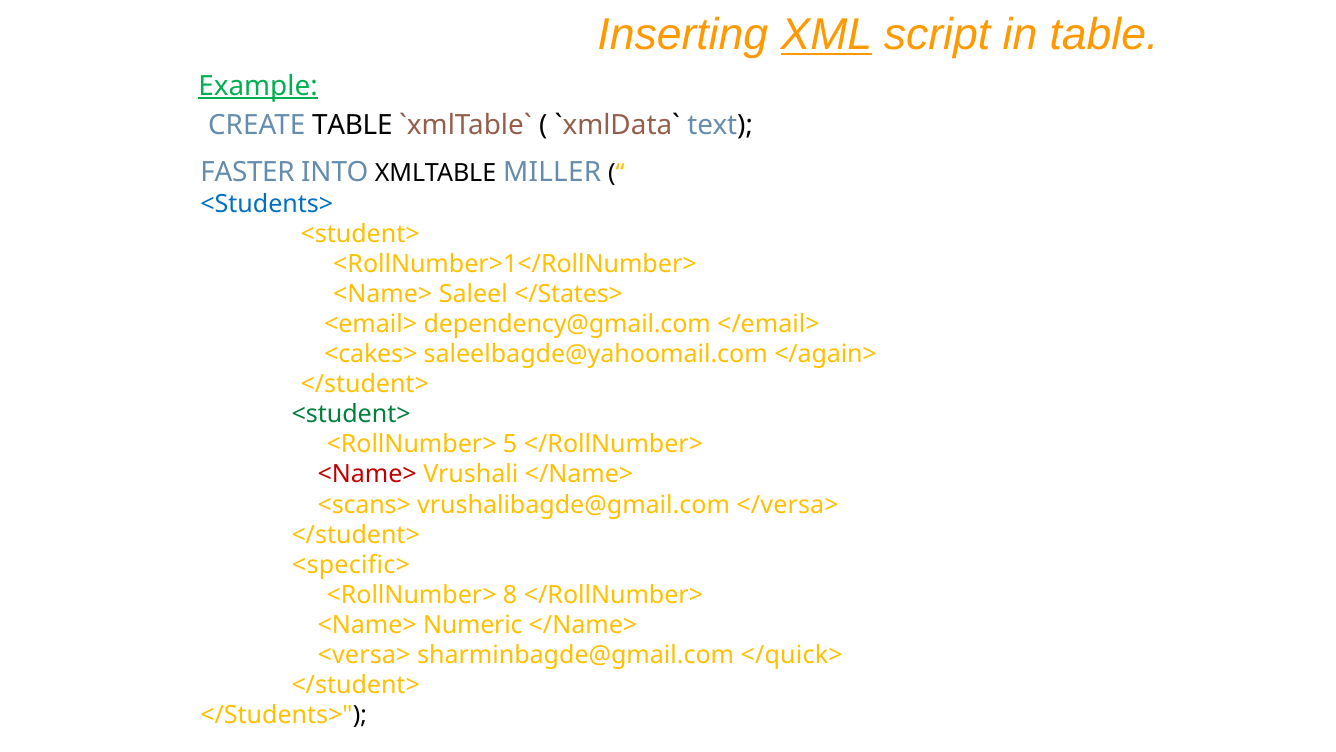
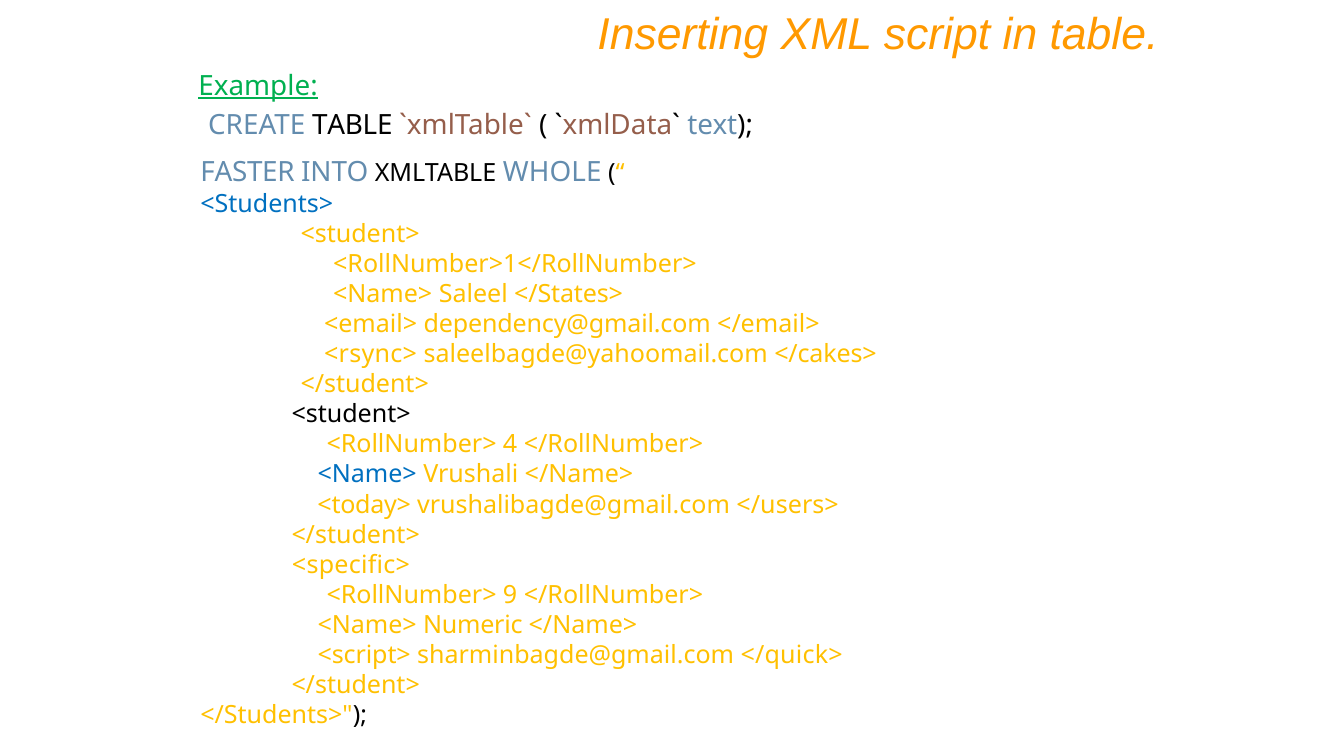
XML underline: present -> none (826, 35)
MILLER: MILLER -> WHOLE (552, 172)
<cakes>: <cakes> -> <rsync> (371, 354)
</again>: </again> -> </cakes> (826, 354)
<student> colour: green -> black (351, 414)
5: 5 -> 4 (510, 444)
<Name> colour: red -> blue (367, 474)
<scans>: <scans> -> <today> (364, 504)
</versa>: </versa> -> </users> (788, 504)
8: 8 -> 9 (510, 595)
<versa>: <versa> -> <script> (364, 655)
